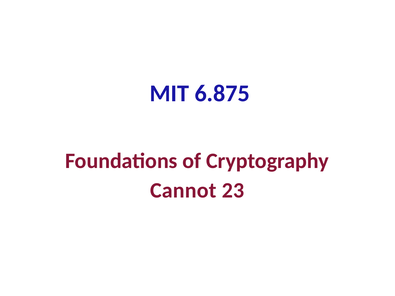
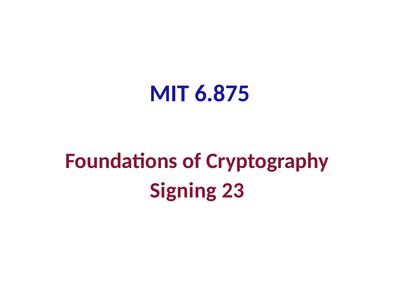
Cannot: Cannot -> Signing (183, 191)
